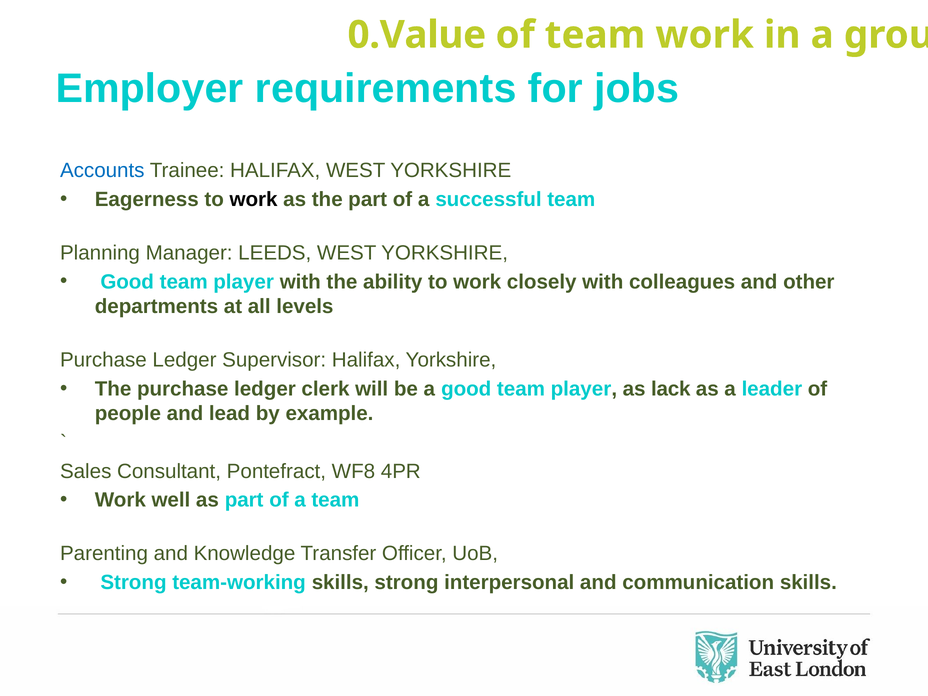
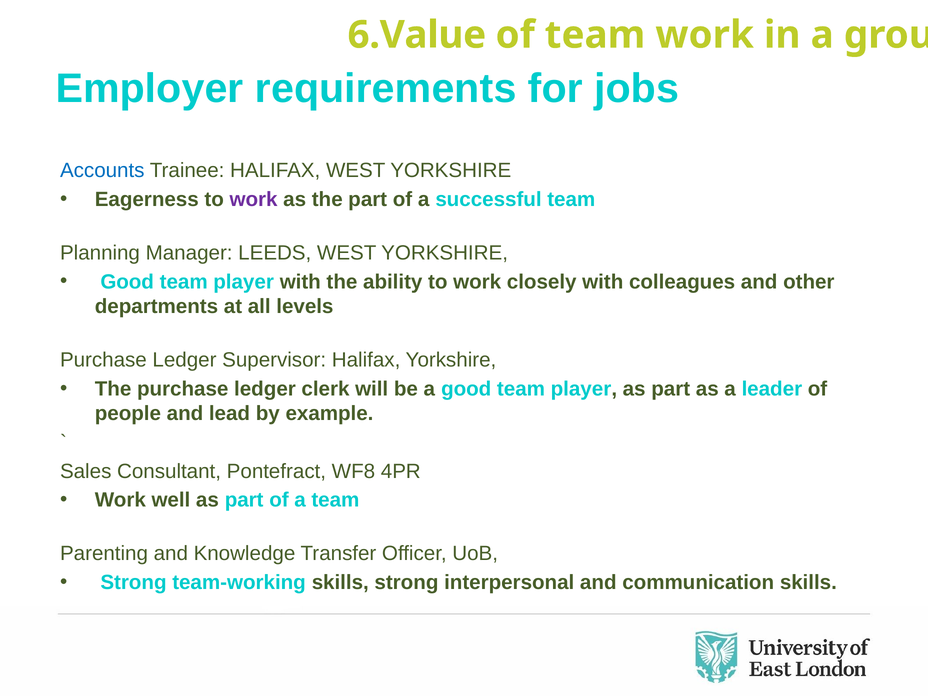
0.Value: 0.Value -> 6.Value (417, 35)
work colour: black -> purple (254, 199)
player as lack: lack -> part (671, 389)
